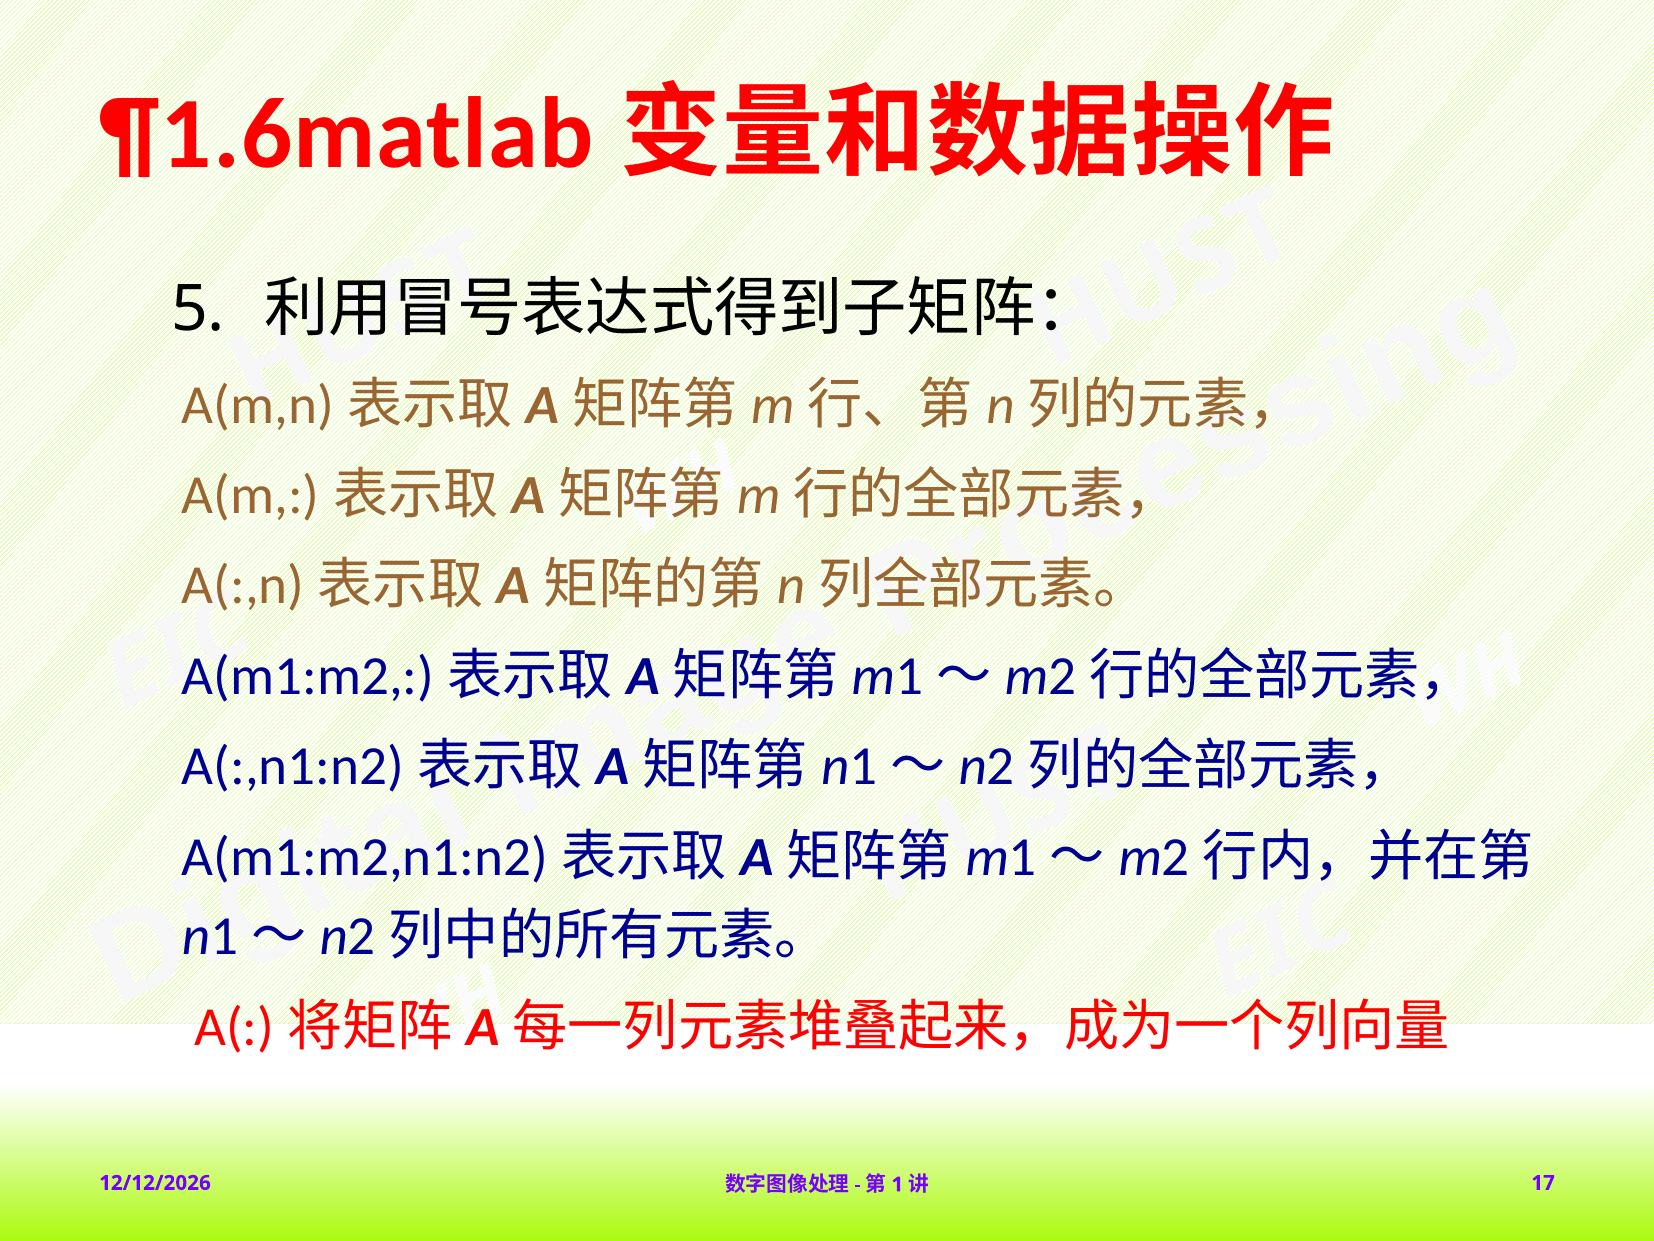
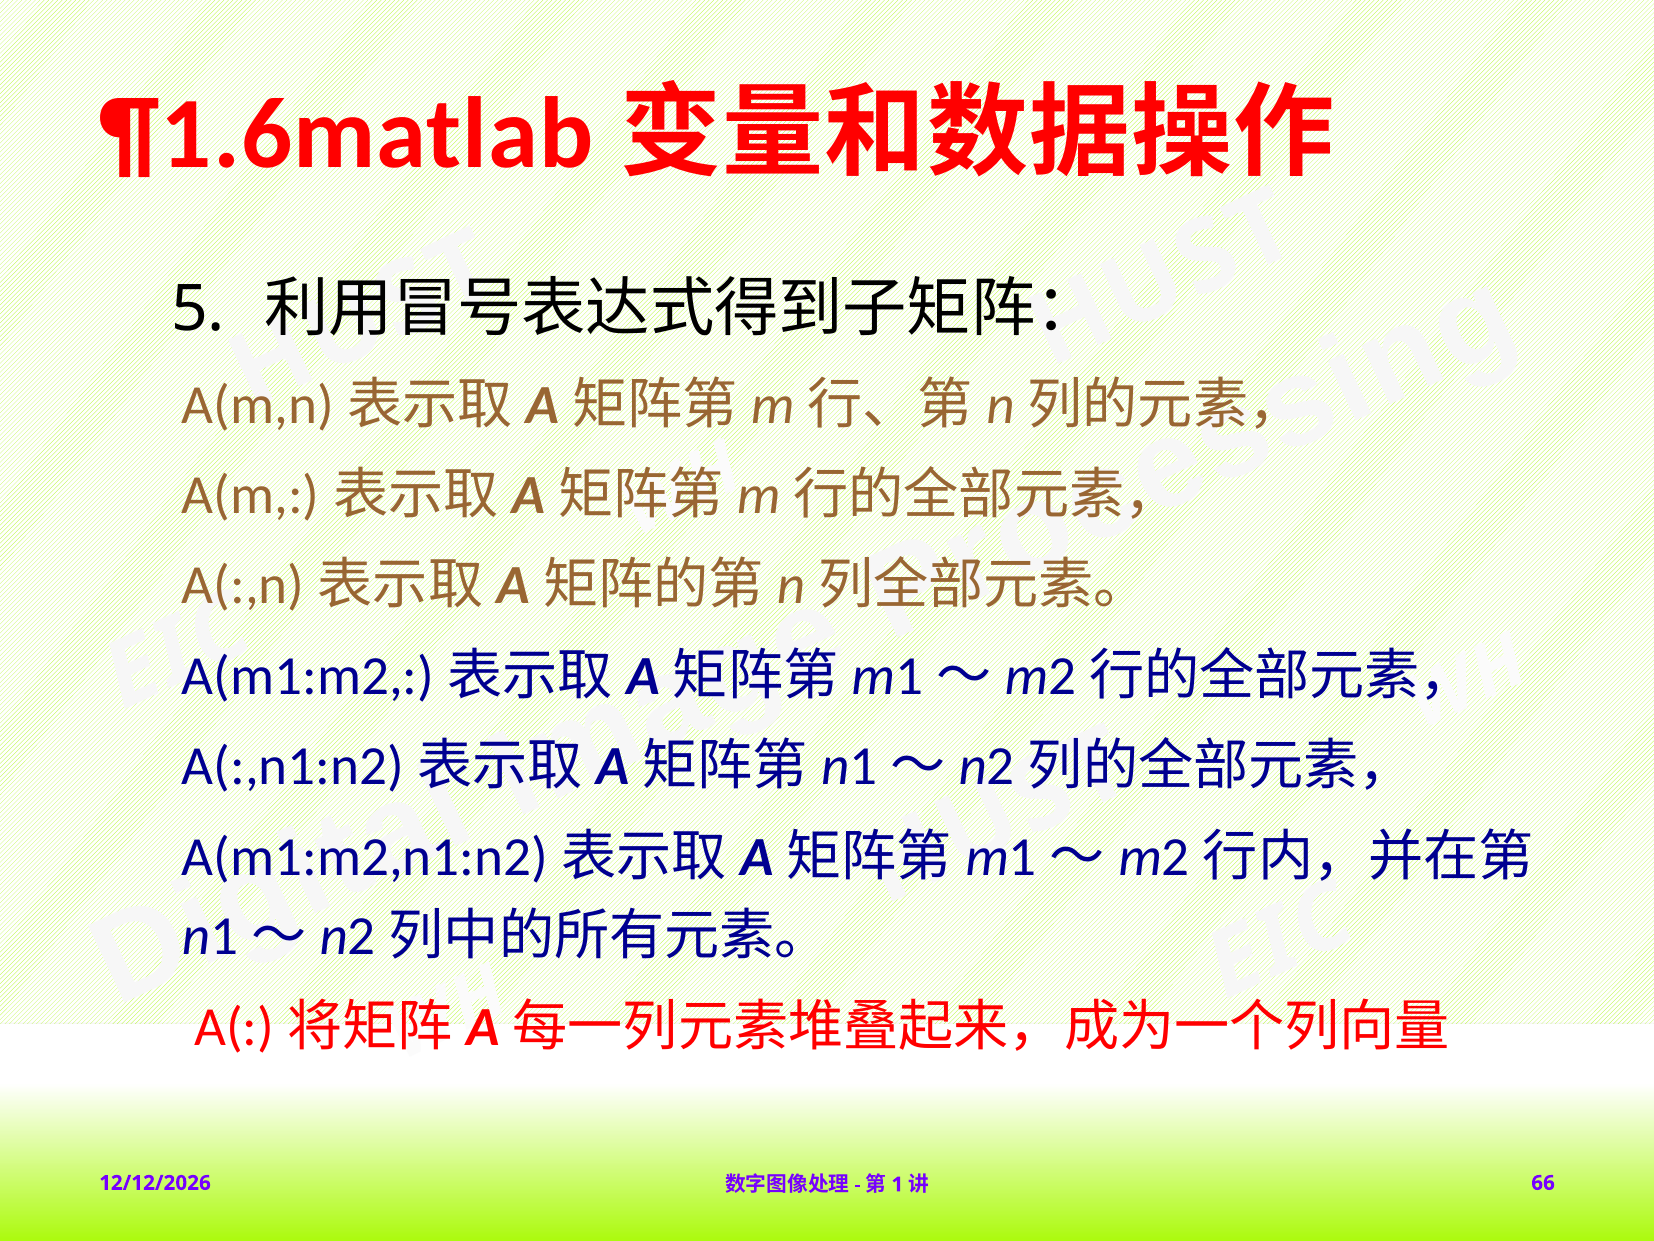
17: 17 -> 66 (1543, 1183)
